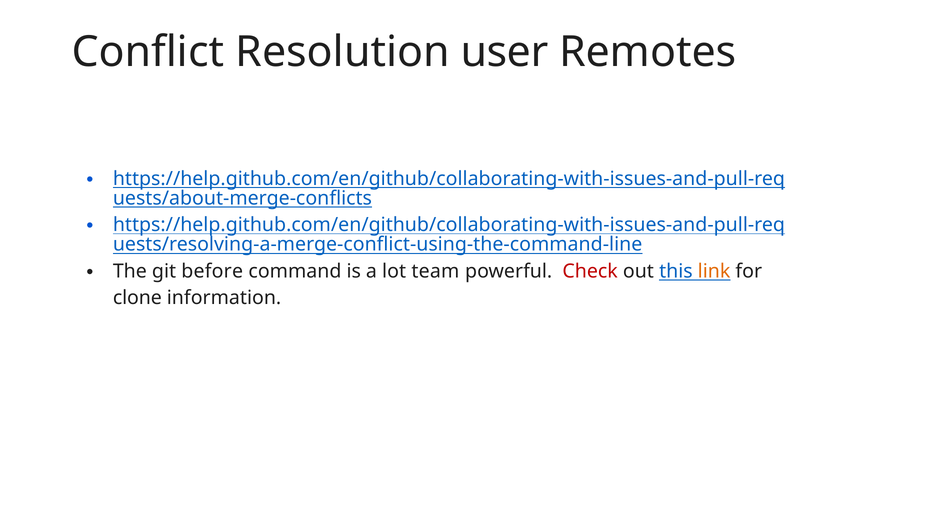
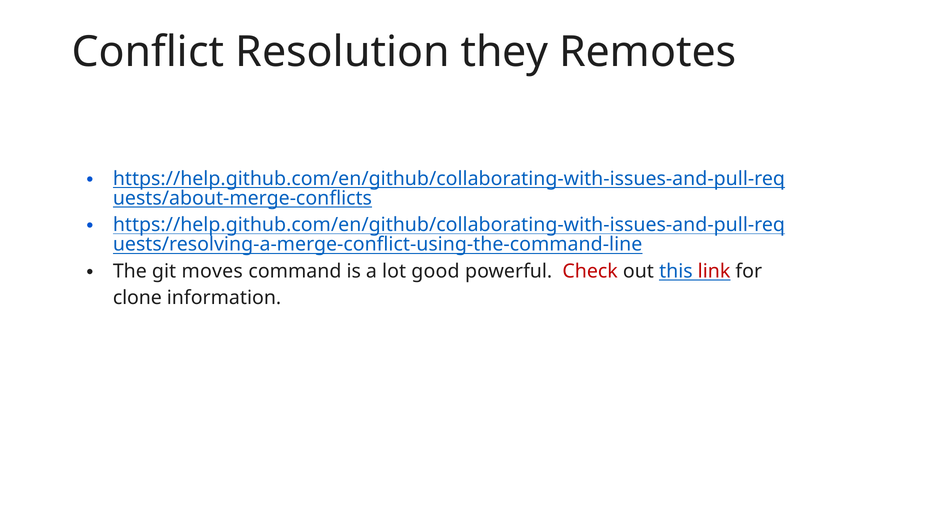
user: user -> they (505, 52)
before: before -> moves (212, 271)
team: team -> good (435, 271)
link colour: orange -> red (714, 271)
